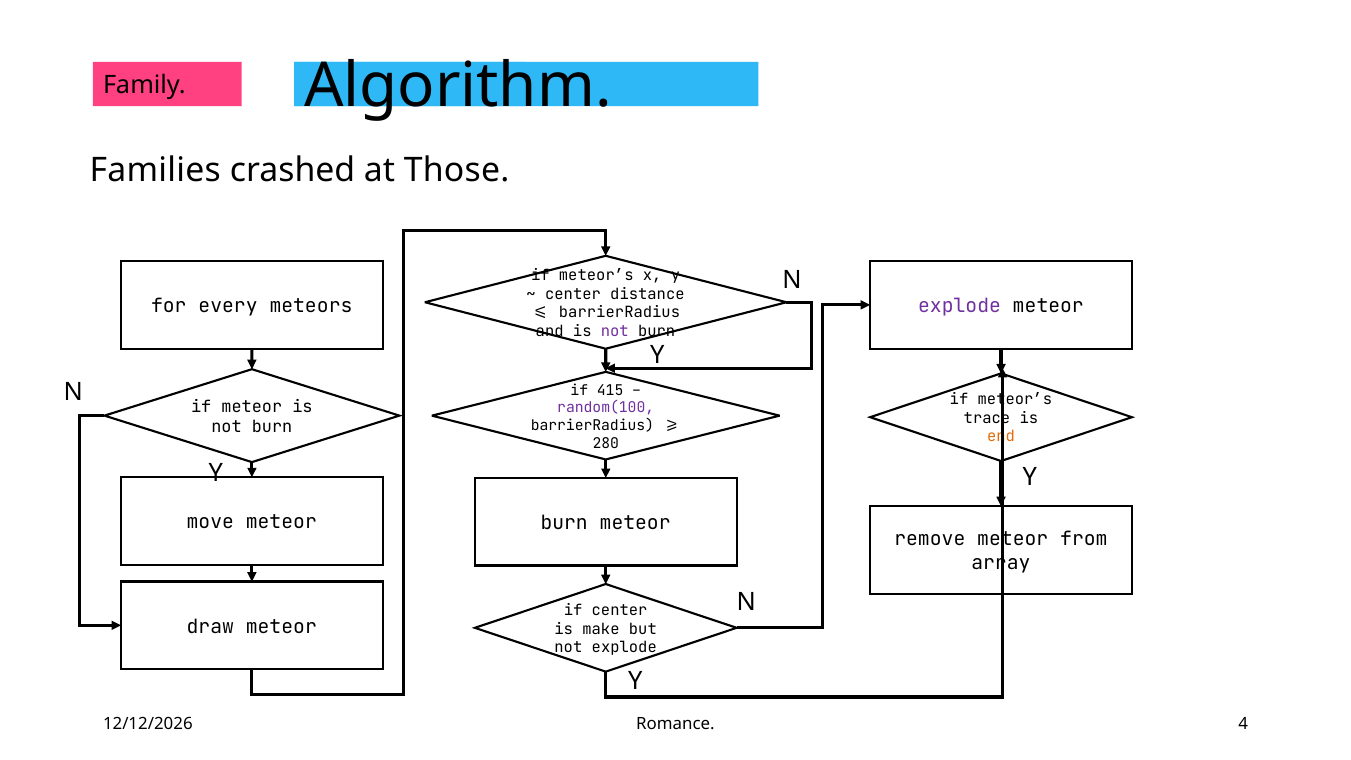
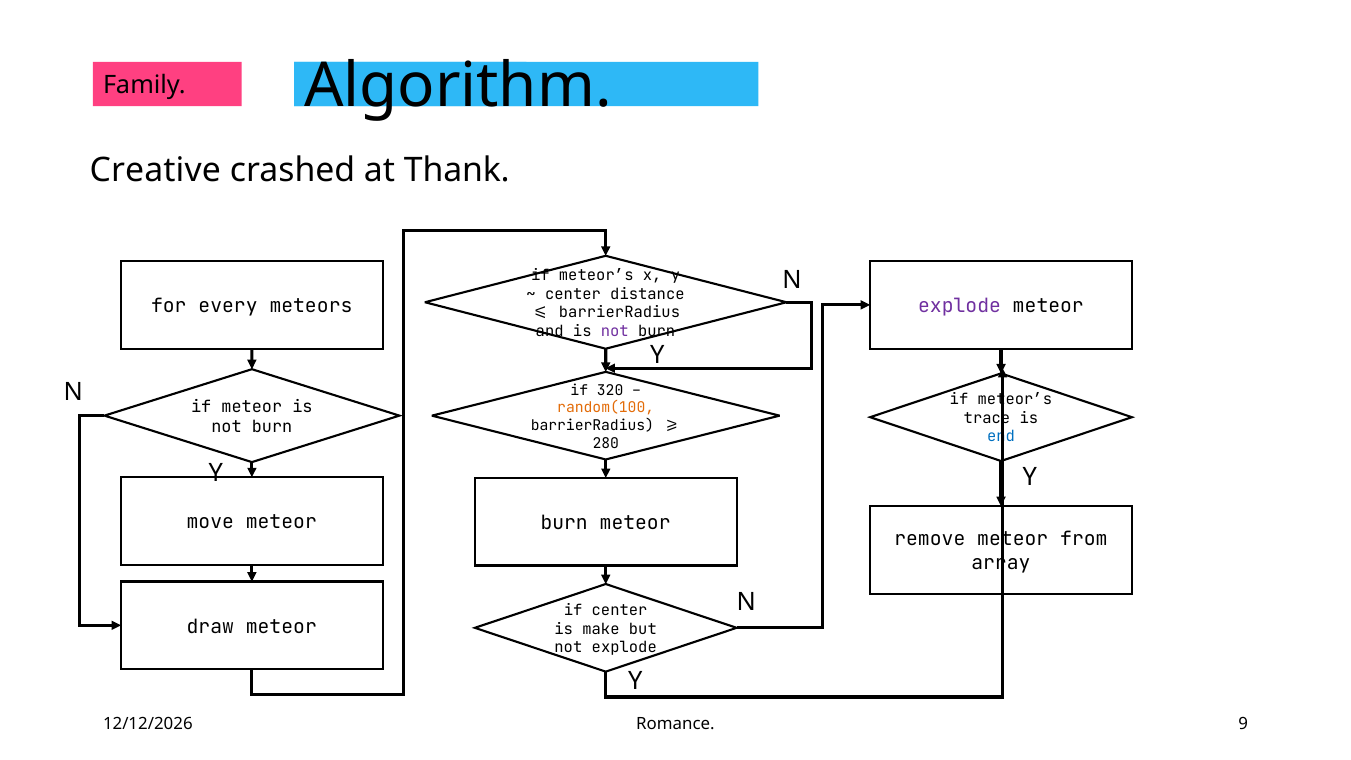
Families: Families -> Creative (155, 171)
Those: Those -> Thank (457, 171)
415: 415 -> 320 (610, 390)
random(100 colour: purple -> orange (606, 408)
end colour: orange -> blue (1001, 437)
4: 4 -> 9 (1243, 724)
